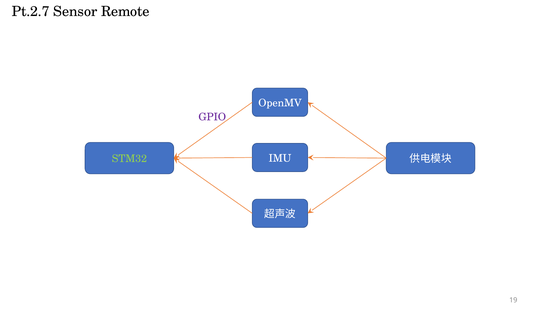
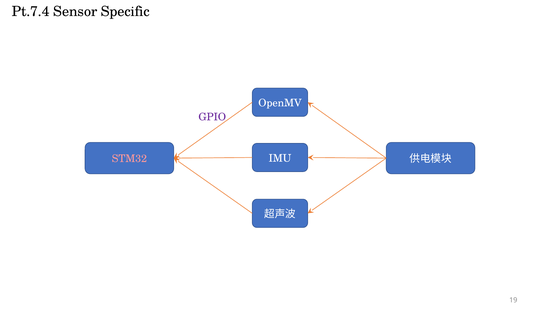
Pt.2.7: Pt.2.7 -> Pt.7.4 (31, 11)
Remote: Remote -> Specific (125, 11)
STM32 colour: light green -> pink (129, 159)
